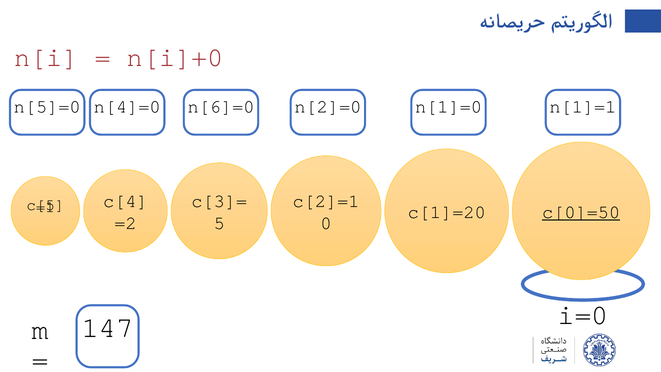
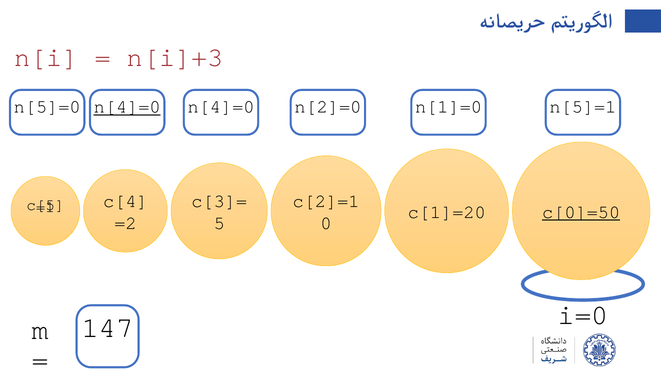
n[i]+0: n[i]+0 -> n[i]+3 (175, 57)
n[4]=0 underline: none -> present (127, 107)
n[6]=0: n[6]=0 -> n[4]=0 (221, 107)
n[1]=1: n[1]=1 -> n[5]=1 (583, 107)
